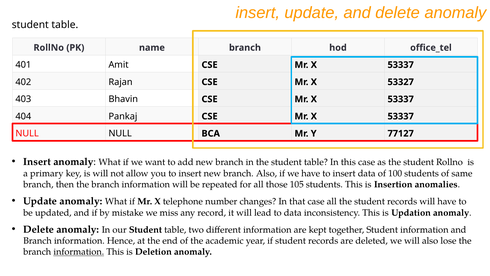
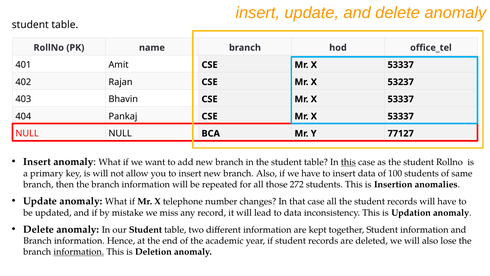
53327: 53327 -> 53237 (401, 82)
this underline: none -> present (348, 162)
105: 105 -> 272 (297, 184)
